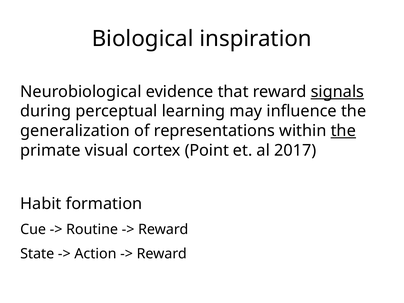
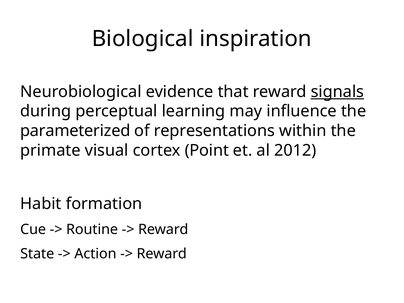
generalization: generalization -> parameterized (75, 131)
the underline: present -> none (343, 131)
2017: 2017 -> 2012 (295, 150)
